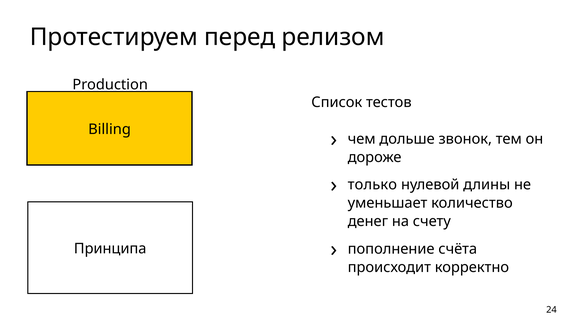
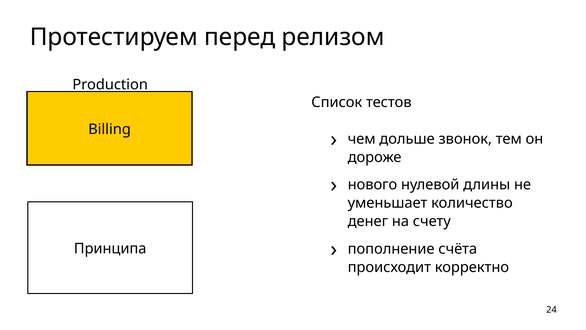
только: только -> нового (372, 185)
